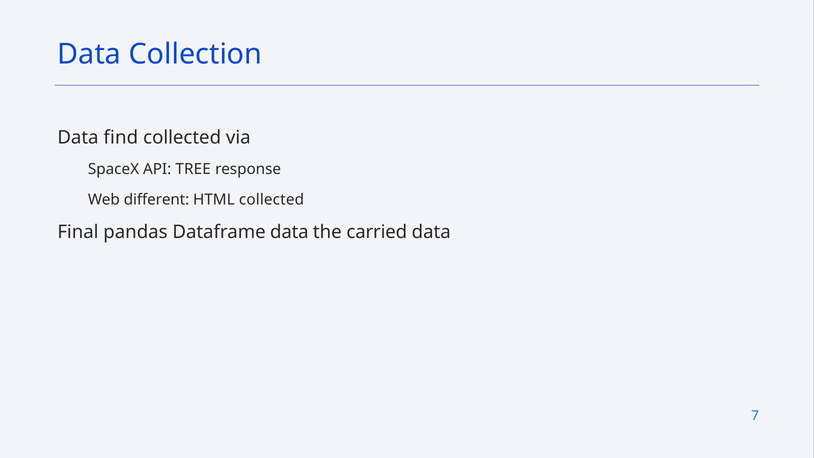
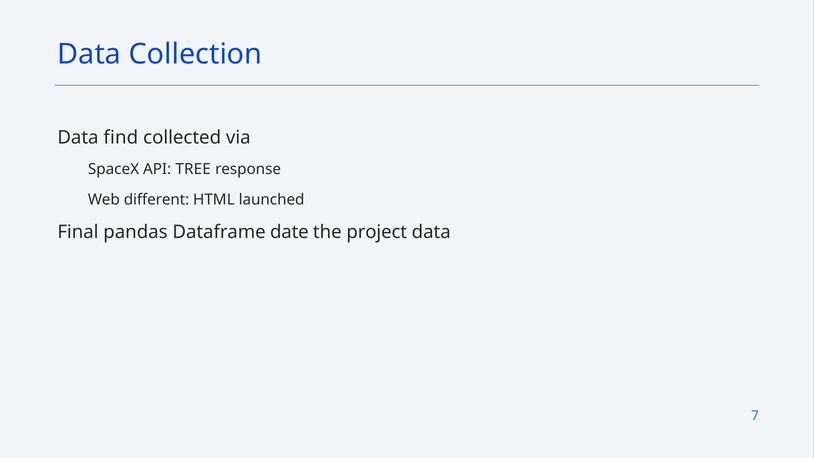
HTML collected: collected -> launched (272, 200)
Dataframe data: data -> date (289, 232)
carried: carried -> project (377, 232)
